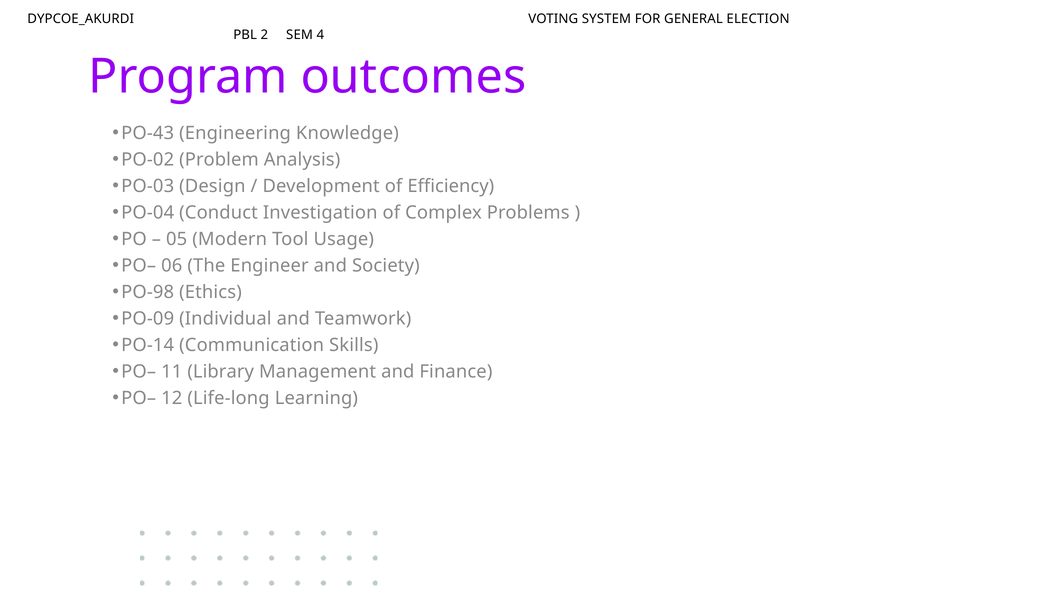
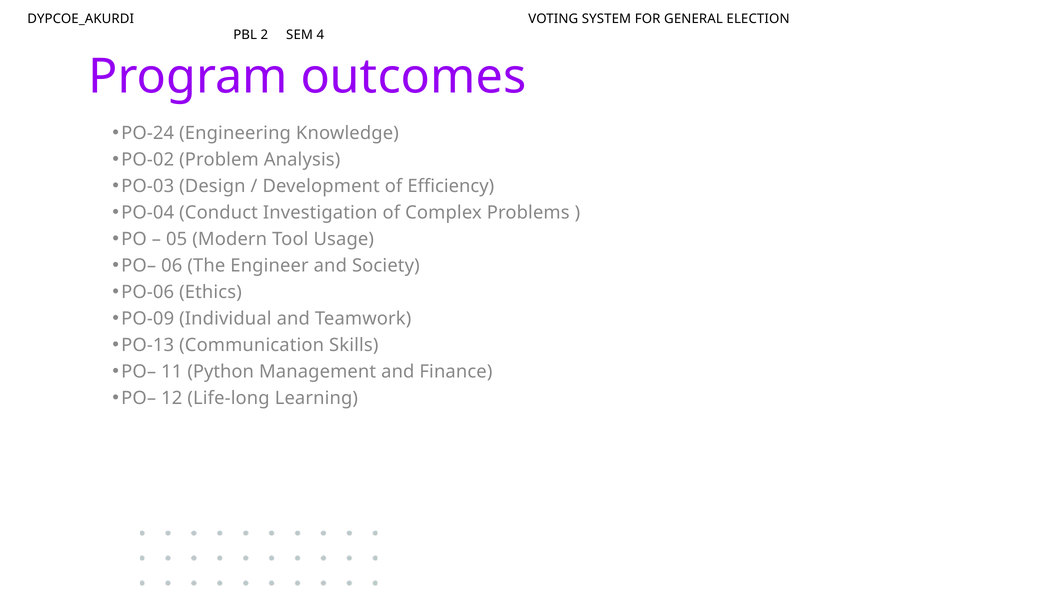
PO-43: PO-43 -> PO-24 (148, 133)
PO-98: PO-98 -> PO-06 (148, 292)
PO-14: PO-14 -> PO-13 (148, 345)
Library: Library -> Python (221, 371)
